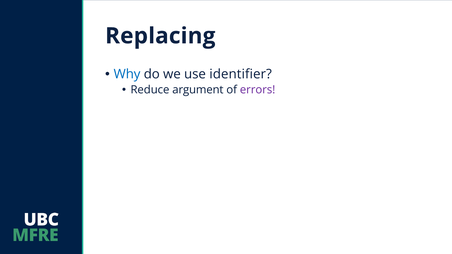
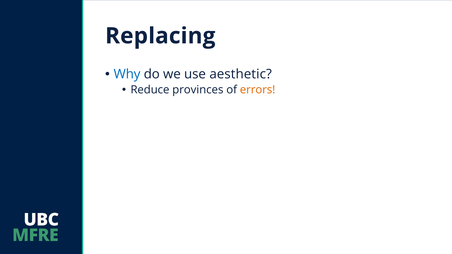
identifier: identifier -> aesthetic (241, 74)
argument: argument -> provinces (198, 90)
errors colour: purple -> orange (258, 90)
